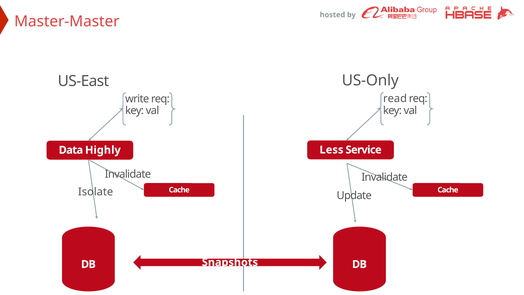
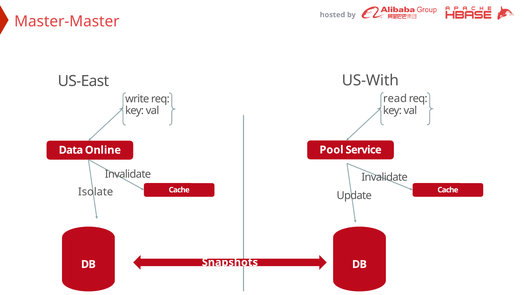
US-Only: US-Only -> US-With (370, 81)
Less: Less -> Pool (332, 150)
Highly: Highly -> Online (103, 150)
